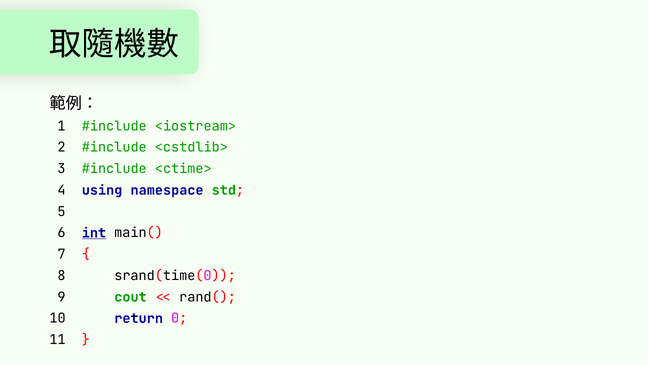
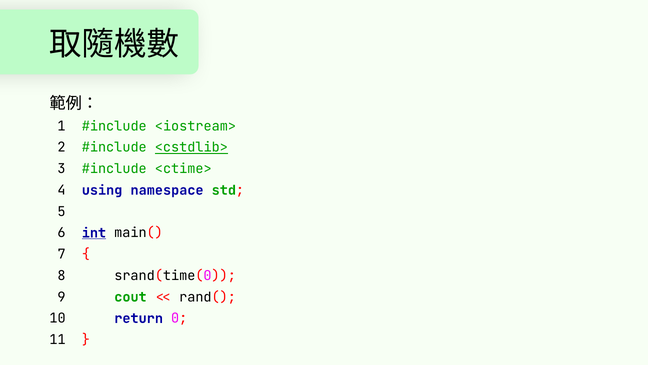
<cstdlib> underline: none -> present (191, 147)
